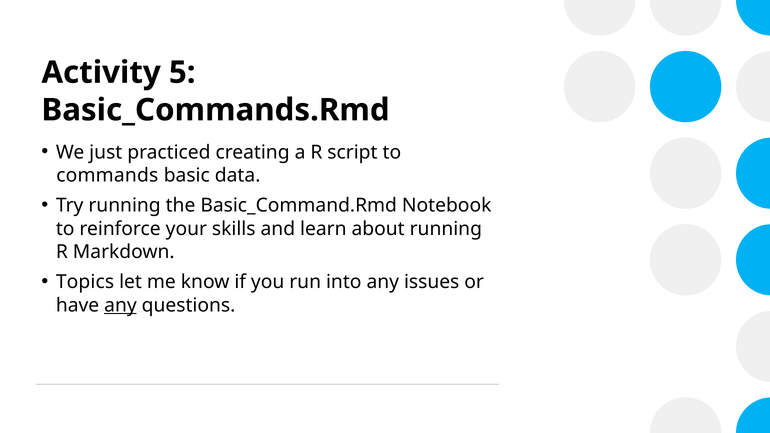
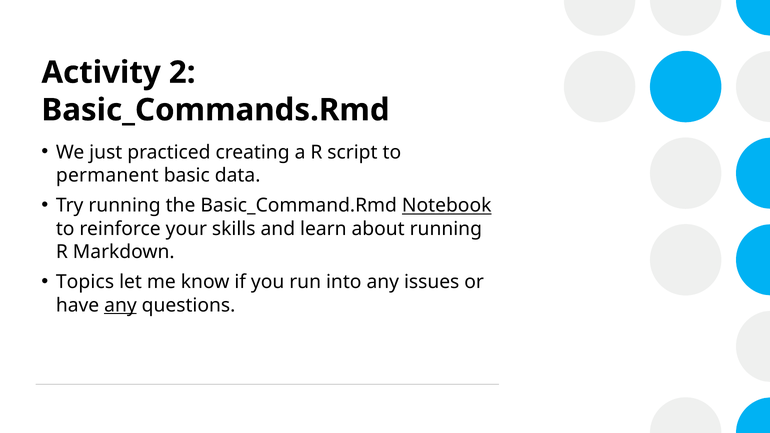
5: 5 -> 2 (182, 73)
commands: commands -> permanent (107, 175)
Notebook underline: none -> present (447, 206)
